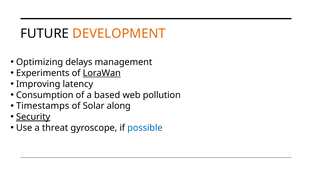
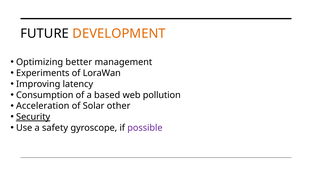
delays: delays -> better (79, 62)
LoraWan underline: present -> none (102, 73)
Timestamps: Timestamps -> Acceleration (43, 106)
along: along -> other (119, 106)
threat: threat -> safety (55, 128)
possible colour: blue -> purple (145, 128)
